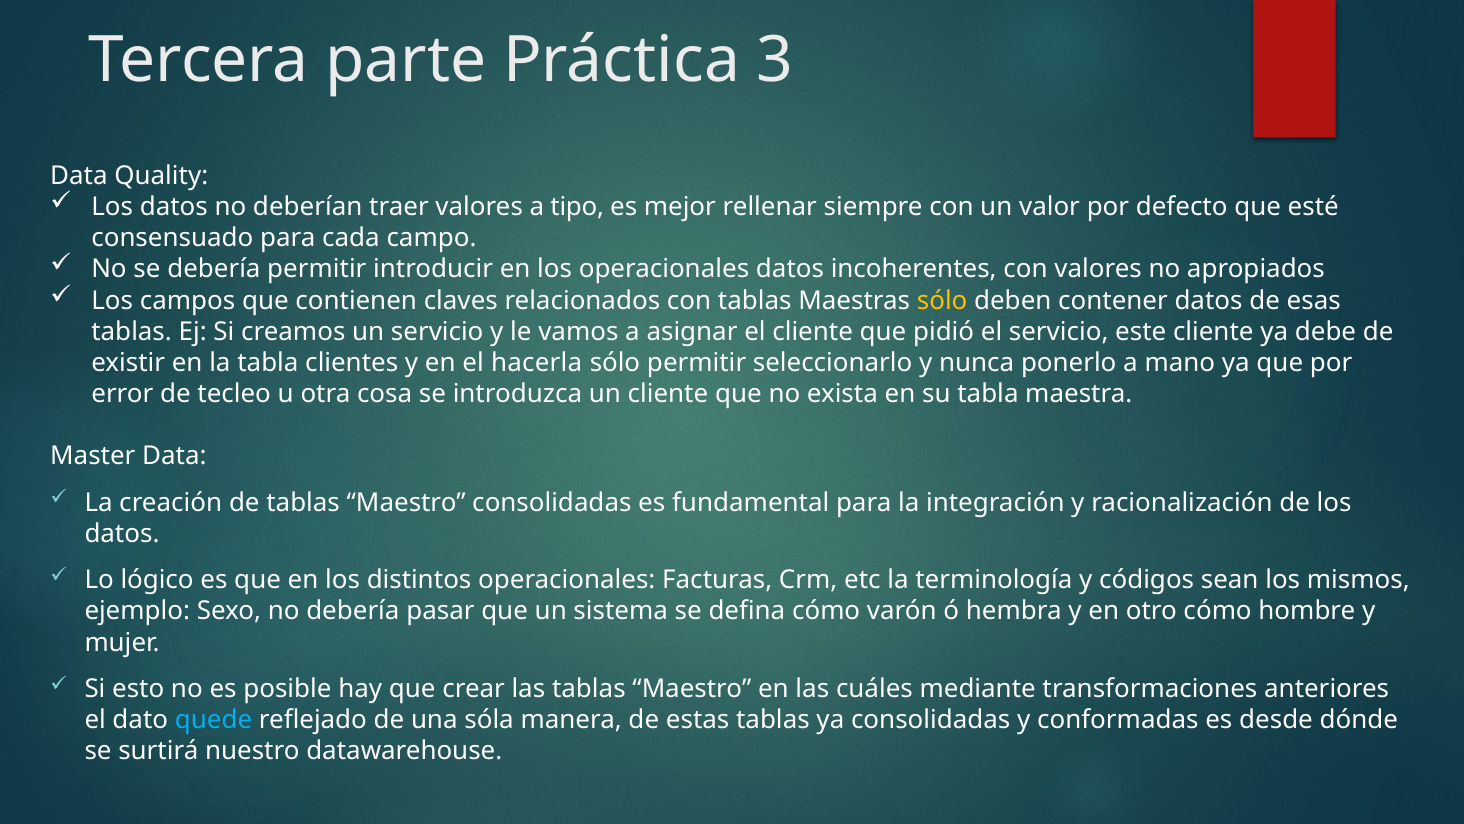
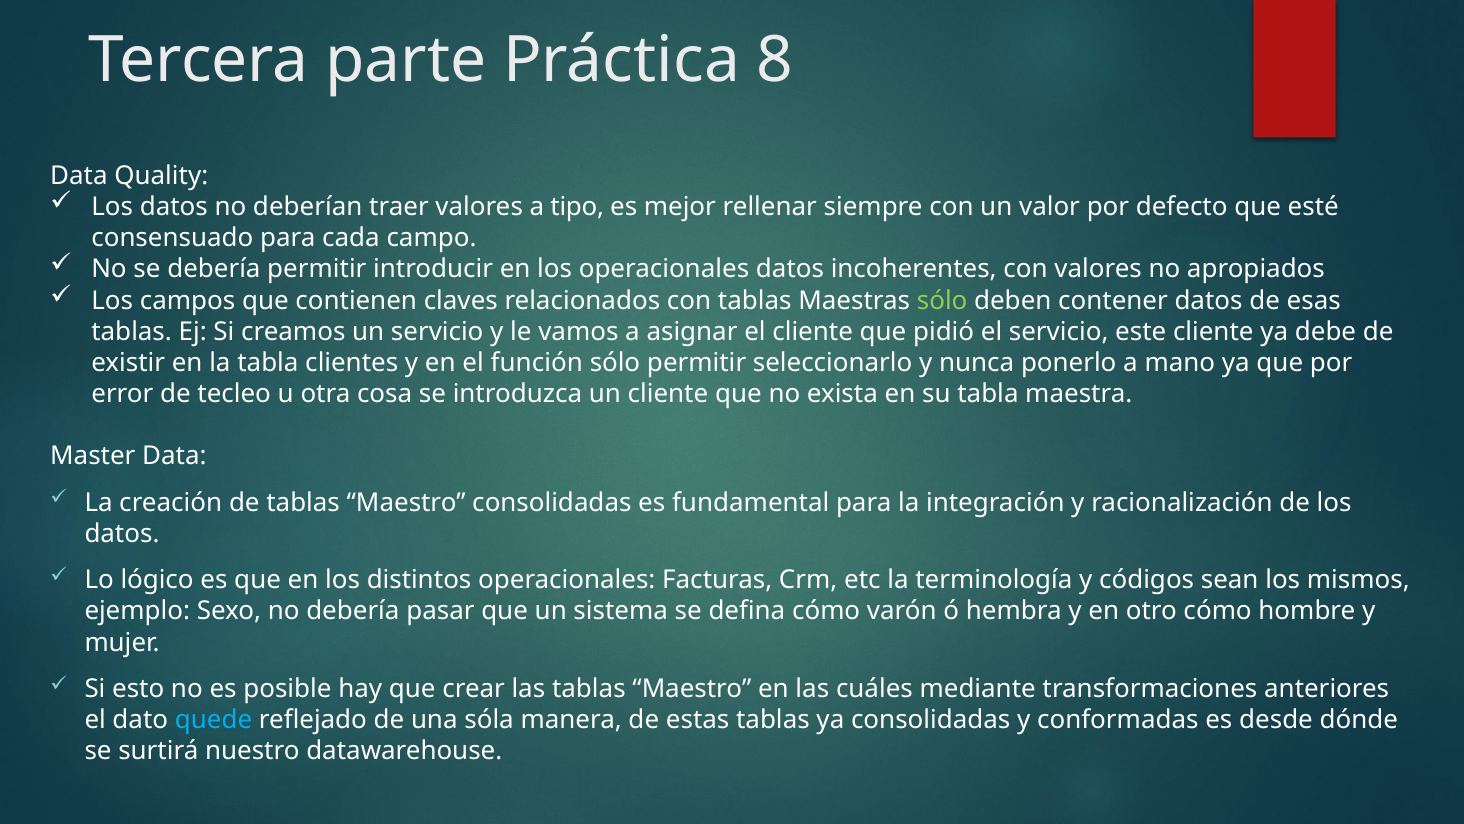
3: 3 -> 8 (775, 60)
sólo colour: yellow -> light green (942, 300)
hacerla: hacerla -> función (537, 363)
